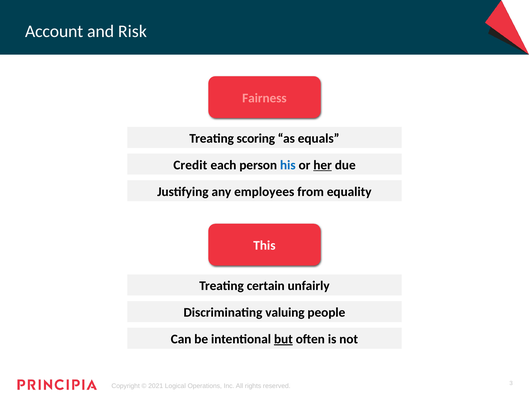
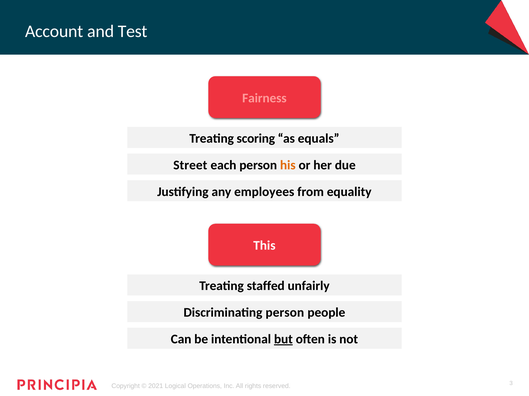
Risk: Risk -> Test (133, 31)
Credit: Credit -> Street (190, 165)
his colour: blue -> orange (288, 165)
her underline: present -> none (323, 165)
certain: certain -> staffed (266, 286)
Discriminating valuing: valuing -> person (285, 313)
